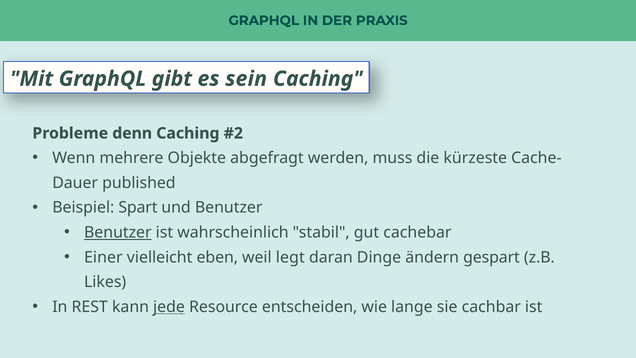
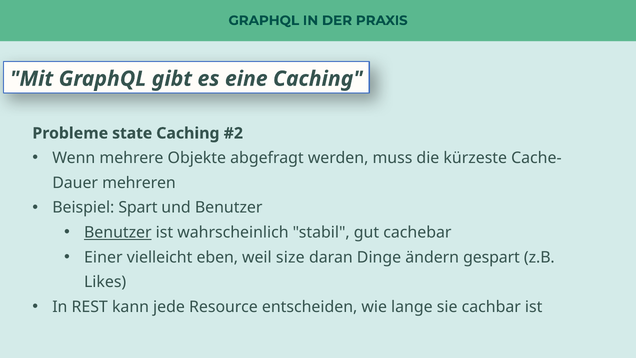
sein: sein -> eine (246, 79)
denn: denn -> state (132, 133)
published: published -> mehreren (139, 183)
legt: legt -> size (290, 257)
jede underline: present -> none (169, 307)
